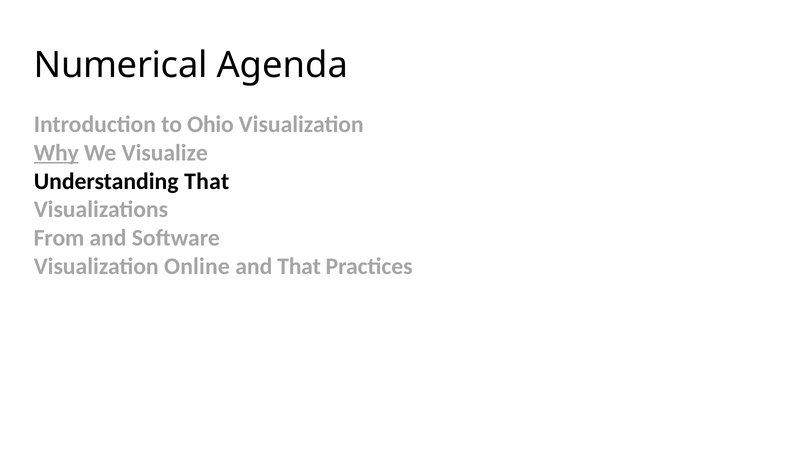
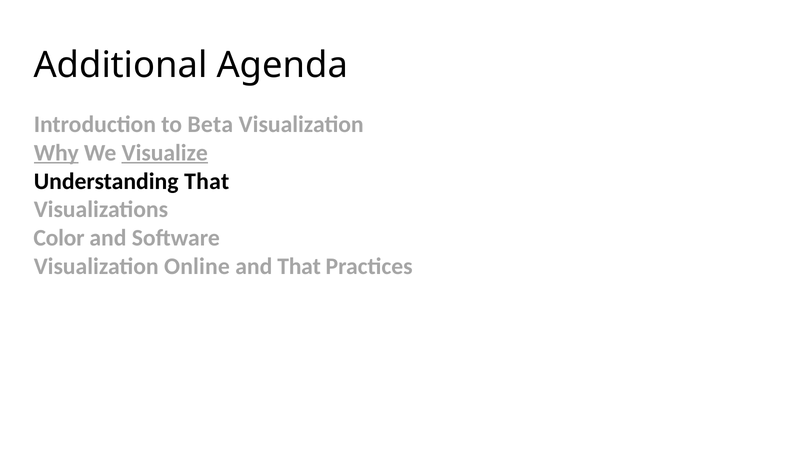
Numerical: Numerical -> Additional (121, 65)
Ohio: Ohio -> Beta (210, 124)
Visualize underline: none -> present (165, 153)
From: From -> Color (59, 238)
